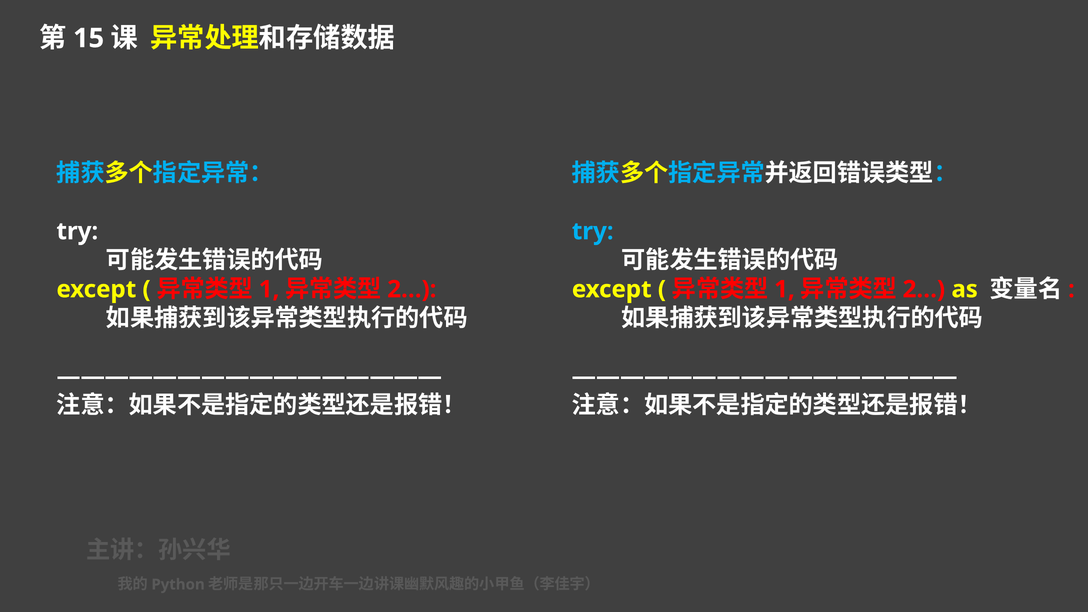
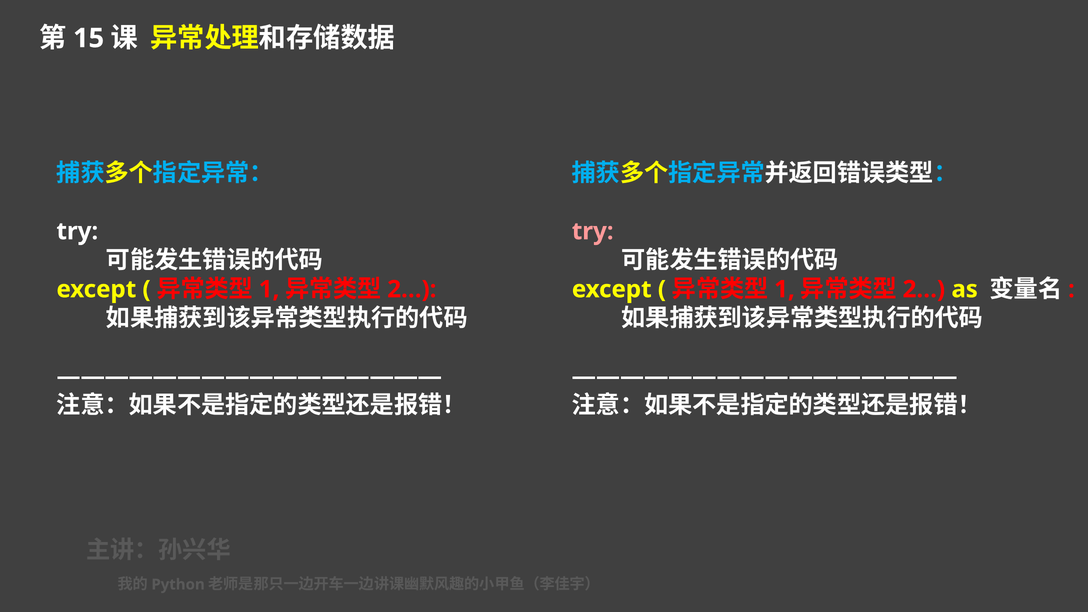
try colour: light blue -> pink (593, 231)
